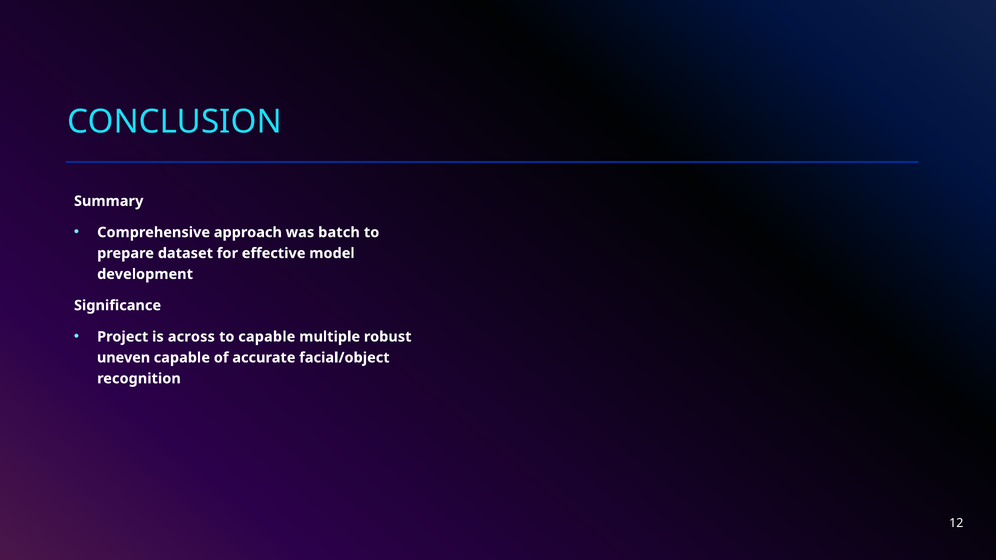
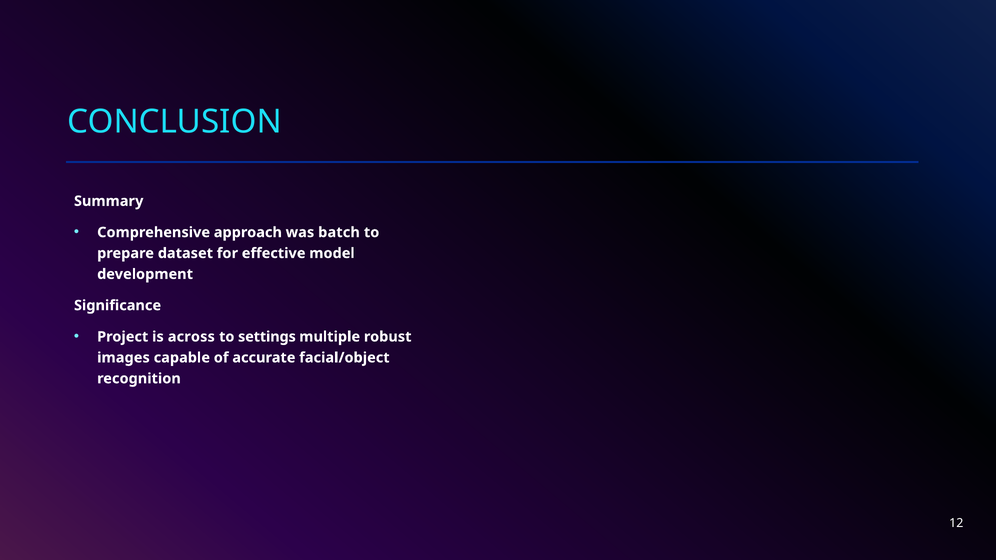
to capable: capable -> settings (267, 337)
uneven: uneven -> images (123, 358)
